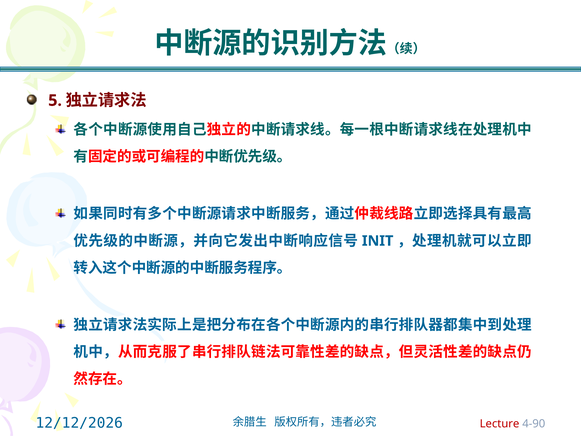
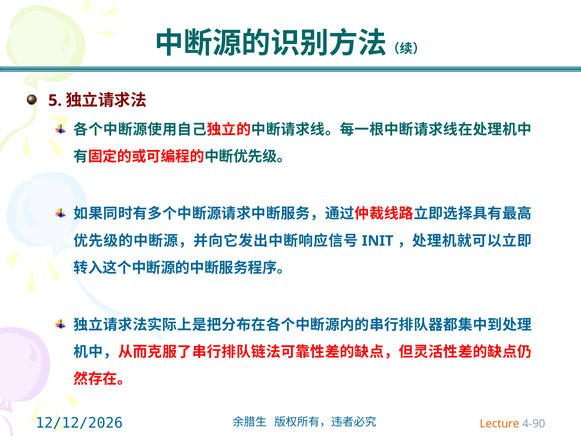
Lecture colour: red -> orange (499, 423)
